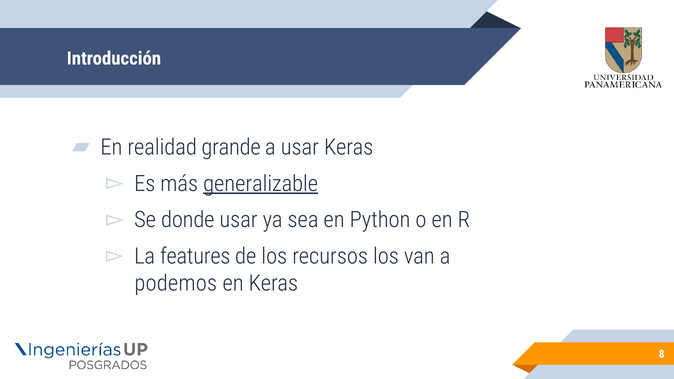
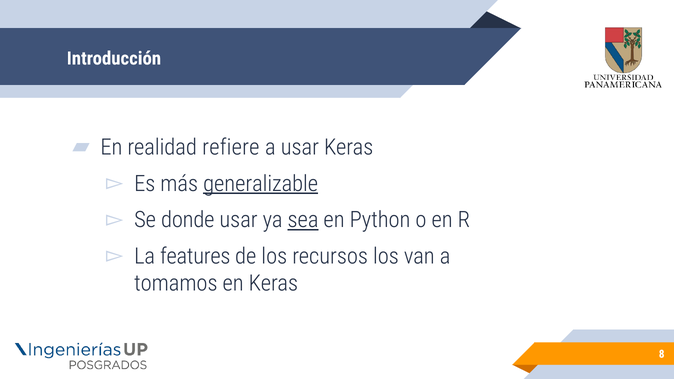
grande: grande -> refiere (231, 147)
sea underline: none -> present (303, 220)
podemos: podemos -> tomamos (176, 283)
